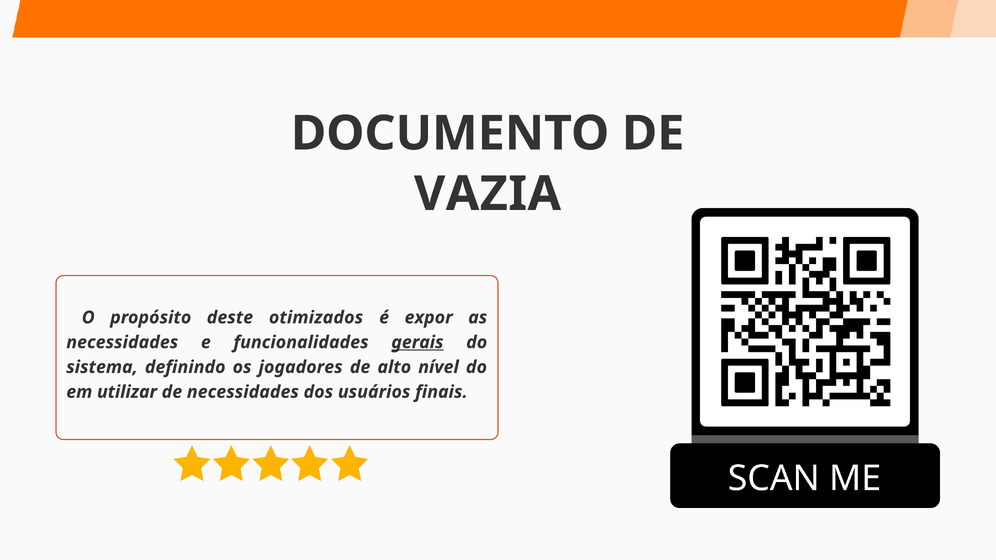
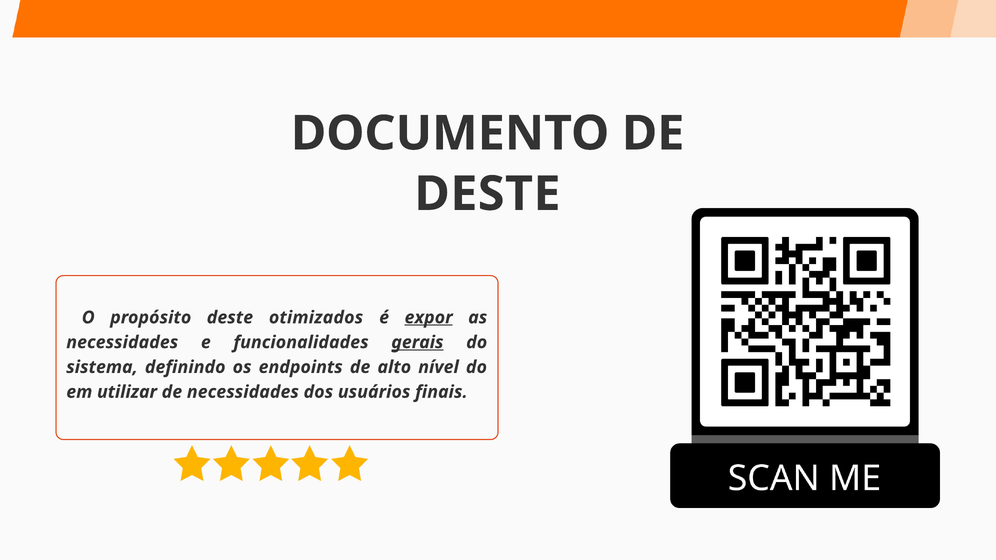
VAZIA: VAZIA -> DESTE (487, 194)
expor underline: none -> present (429, 318)
jogadores: jogadores -> endpoints (301, 367)
